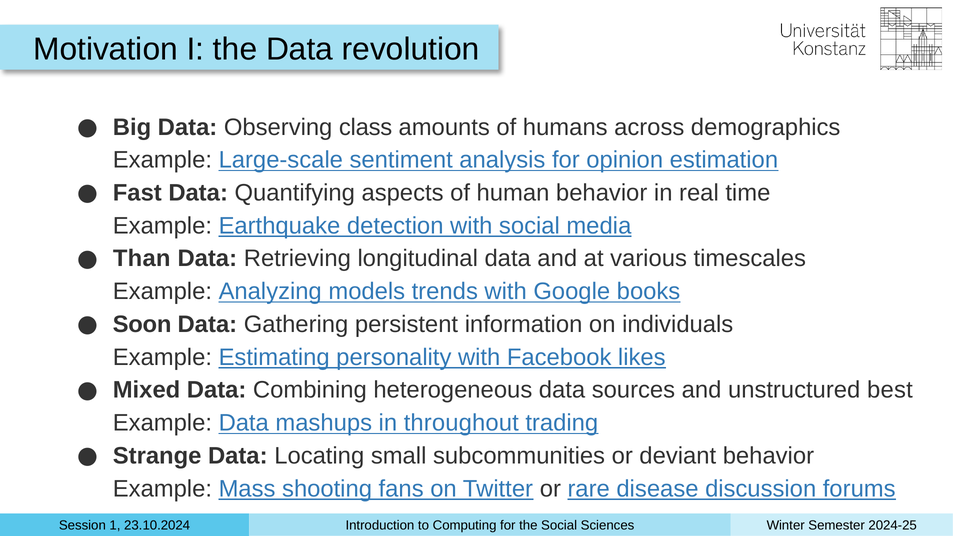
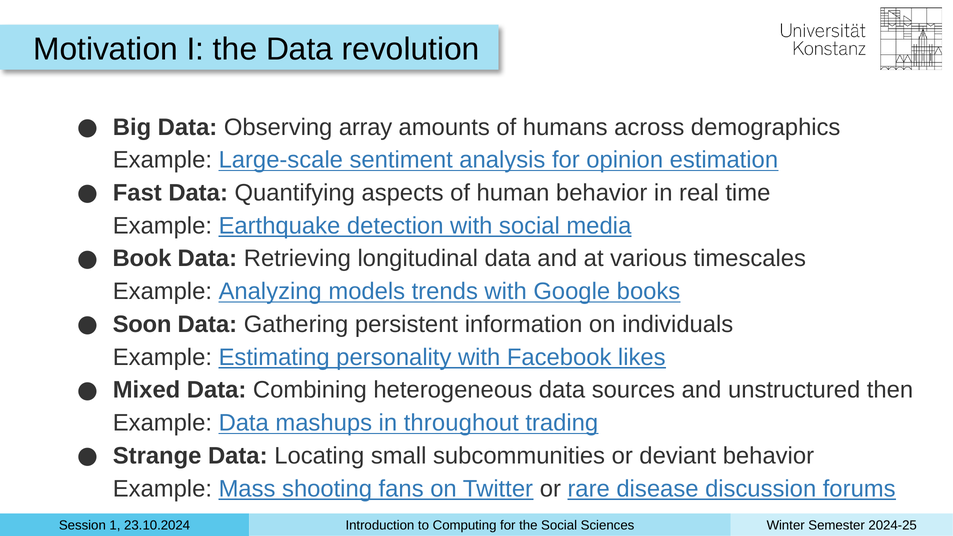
class: class -> array (366, 127)
Than: Than -> Book (142, 259)
best: best -> then (890, 390)
